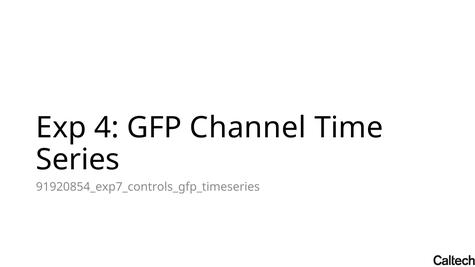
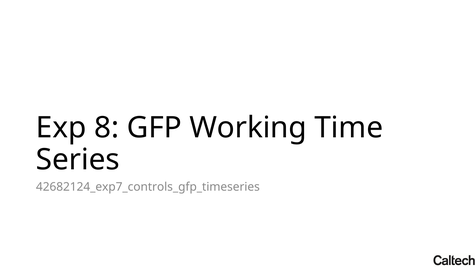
4: 4 -> 8 (107, 128)
Channel: Channel -> Working (248, 128)
91920854_exp7_controls_gfp_timeseries: 91920854_exp7_controls_gfp_timeseries -> 42682124_exp7_controls_gfp_timeseries (148, 187)
